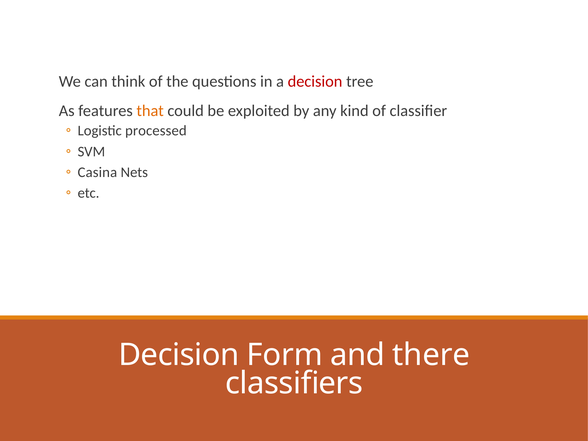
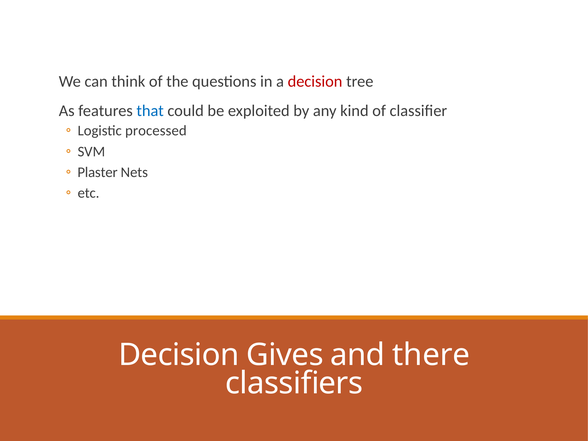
that colour: orange -> blue (150, 111)
Casina: Casina -> Plaster (98, 172)
Form: Form -> Gives (285, 355)
